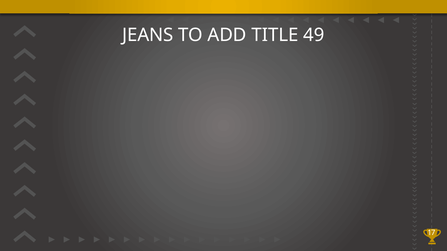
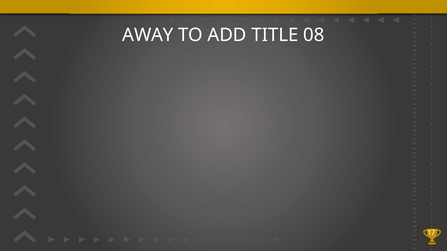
JEANS: JEANS -> AWAY (148, 35)
49: 49 -> 08 (314, 35)
